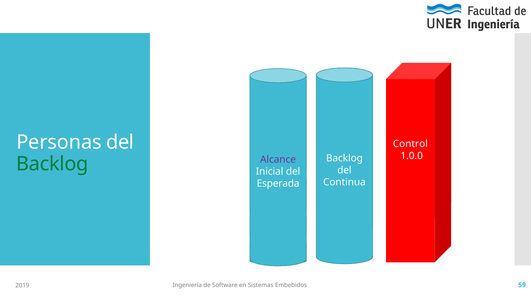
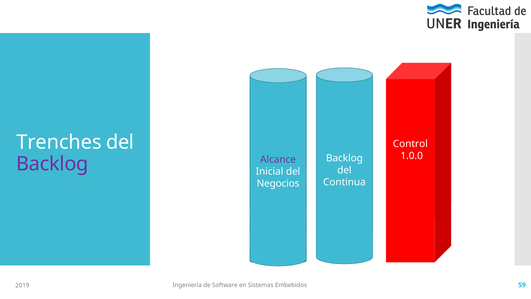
Personas: Personas -> Trenches (59, 142)
Backlog colour: green -> purple (52, 164)
Esperada: Esperada -> Negocios (278, 183)
